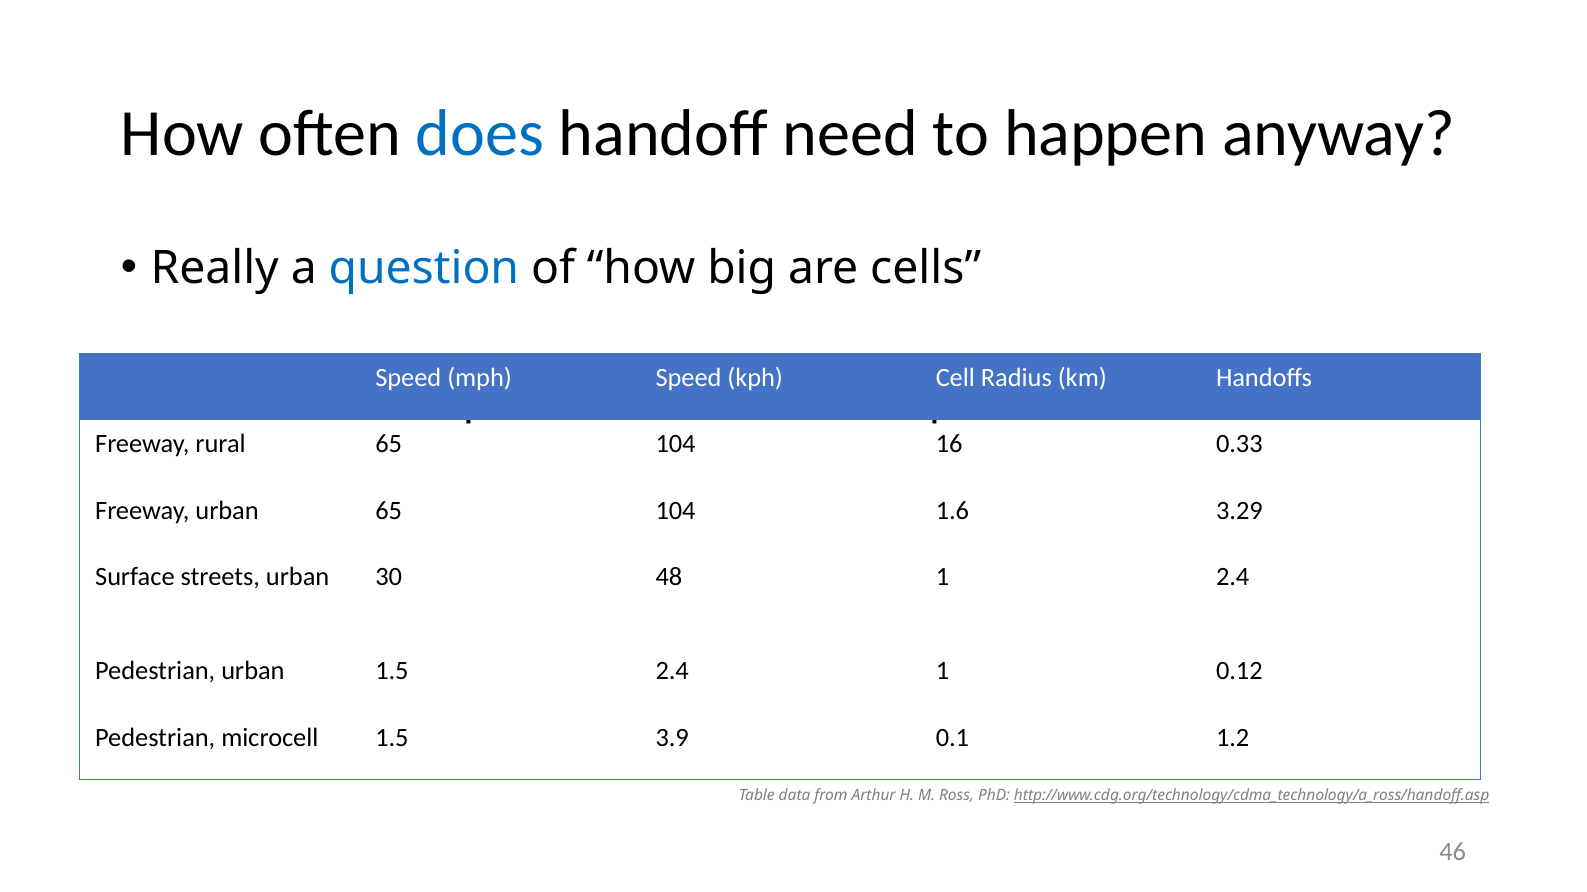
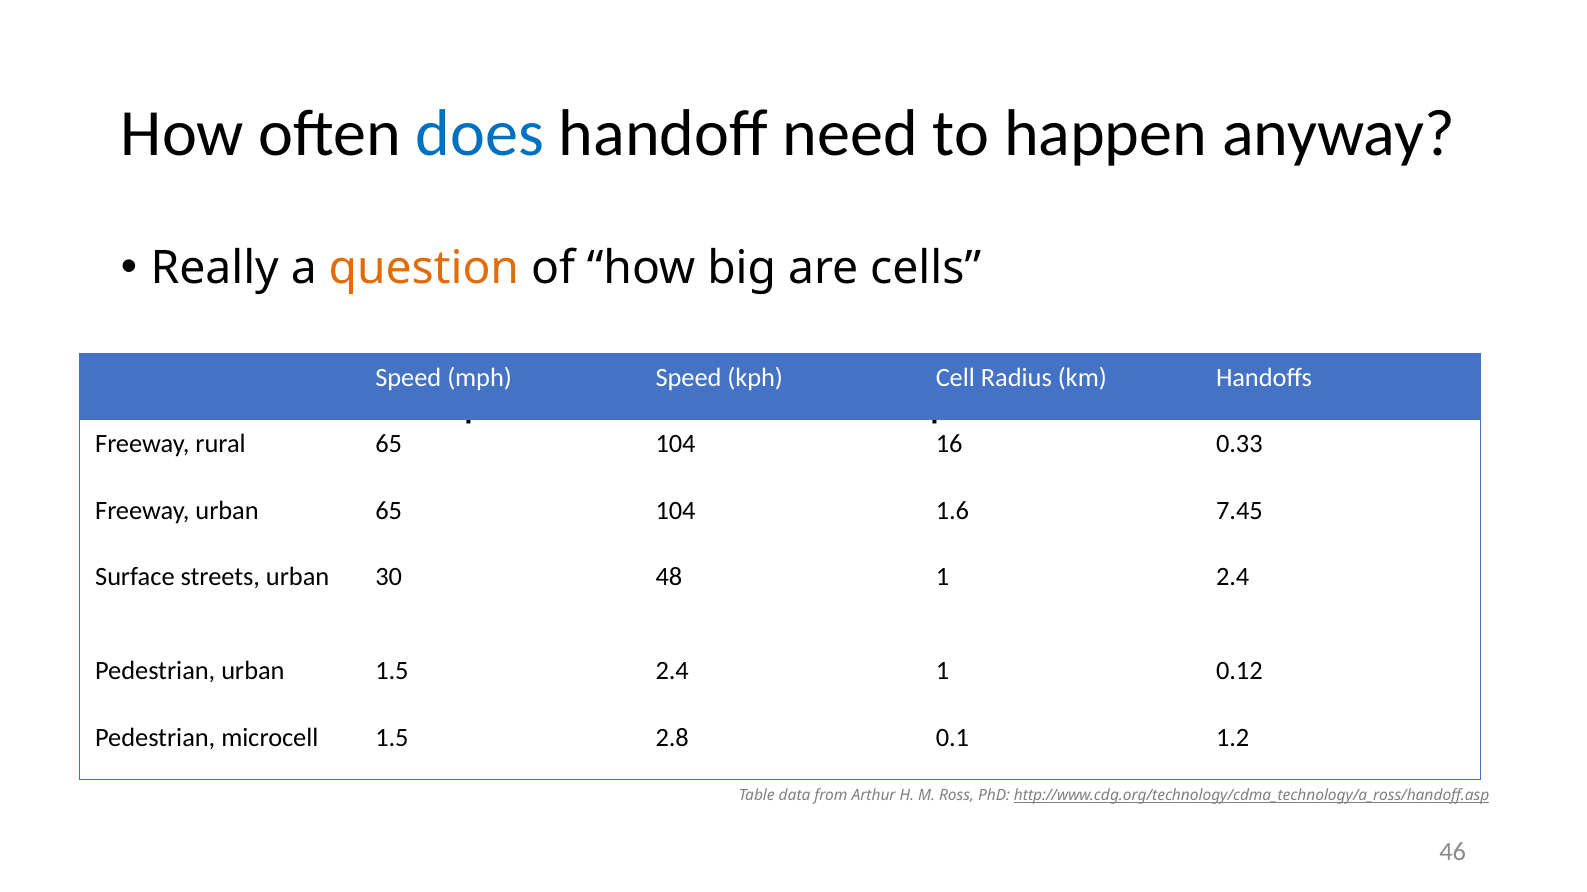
question colour: blue -> orange (424, 268)
3.29: 3.29 -> 7.45 (1239, 511)
3.9: 3.9 -> 2.8 (672, 738)
